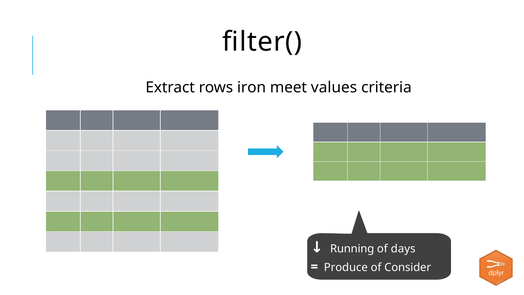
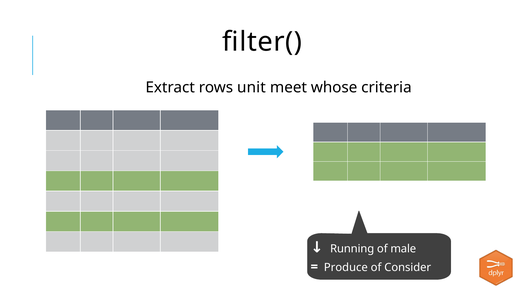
iron: iron -> unit (251, 87)
values: values -> whose (334, 87)
days: days -> male (403, 249)
